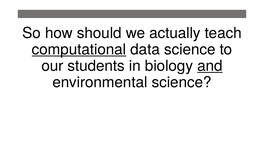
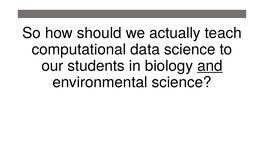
computational underline: present -> none (79, 50)
